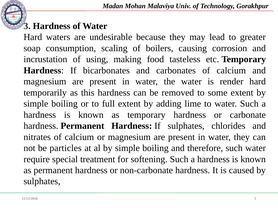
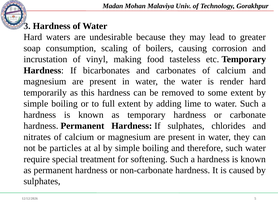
using: using -> vinyl (97, 59)
